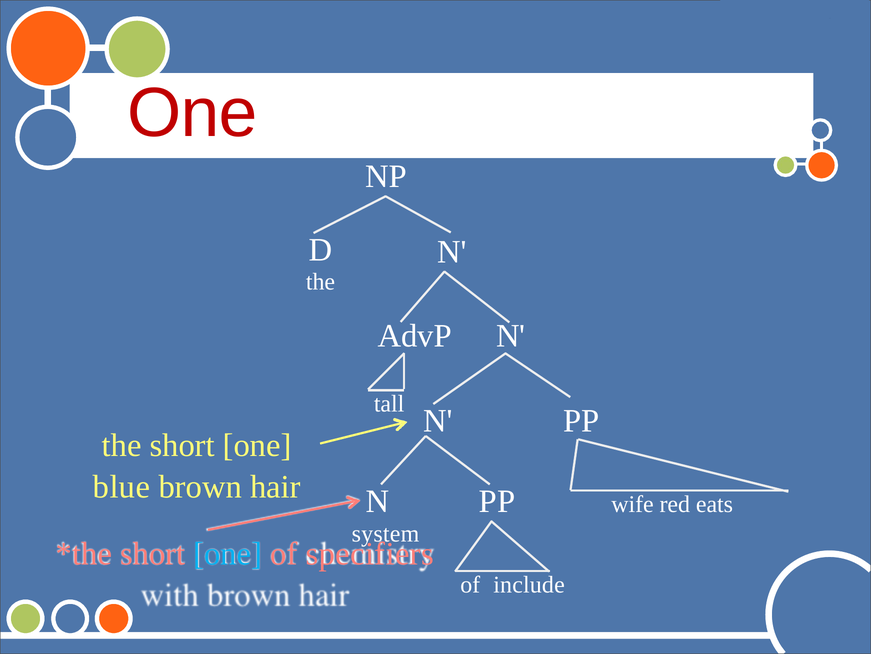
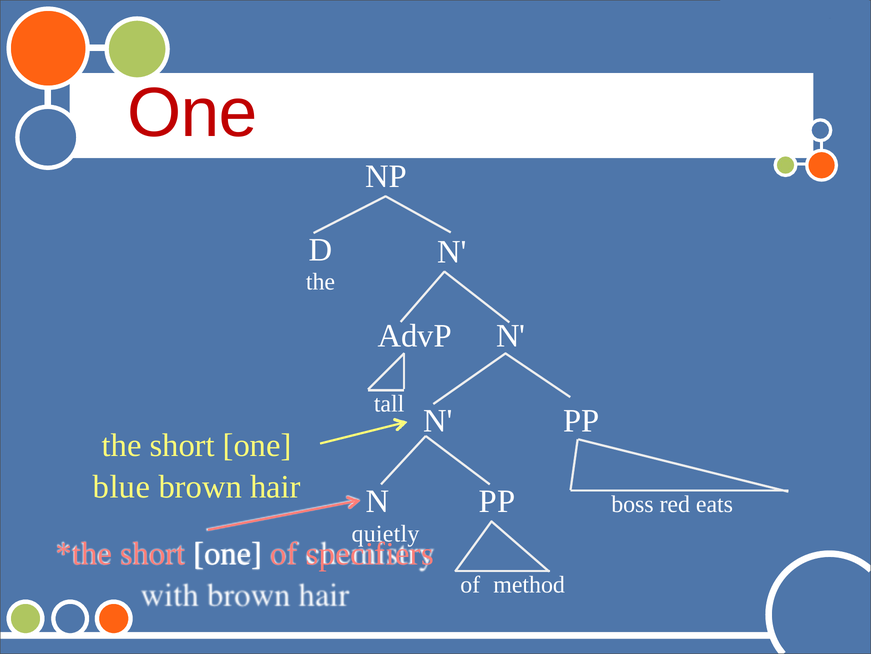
wife: wife -> boss (633, 504)
system: system -> quietly (385, 533)
one colour: light blue -> white (228, 553)
include: include -> method (529, 584)
